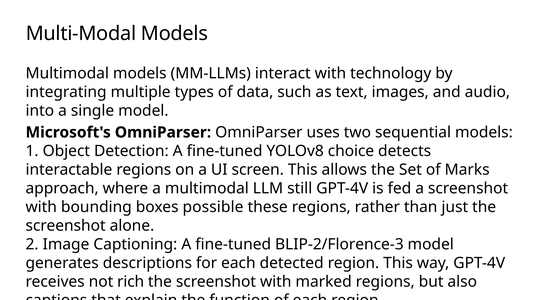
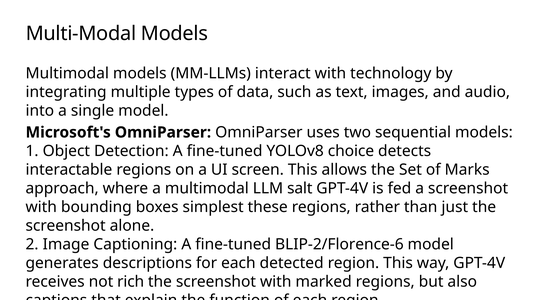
still: still -> salt (300, 188)
possible: possible -> simplest (213, 207)
BLIP-2/Florence-3: BLIP-2/Florence-3 -> BLIP-2/Florence-6 (339, 244)
